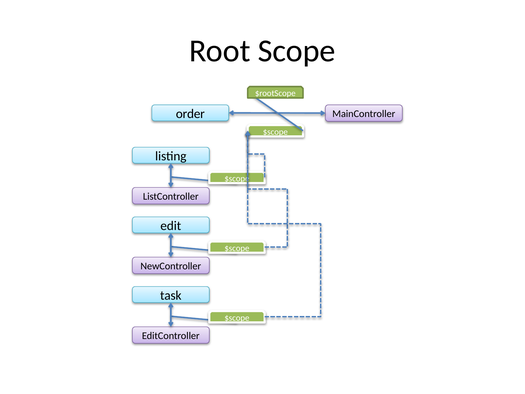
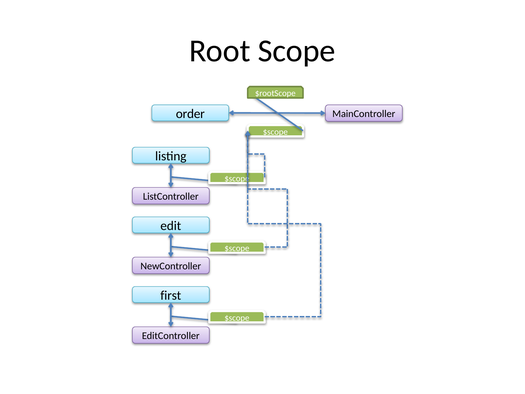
task: task -> first (171, 295)
